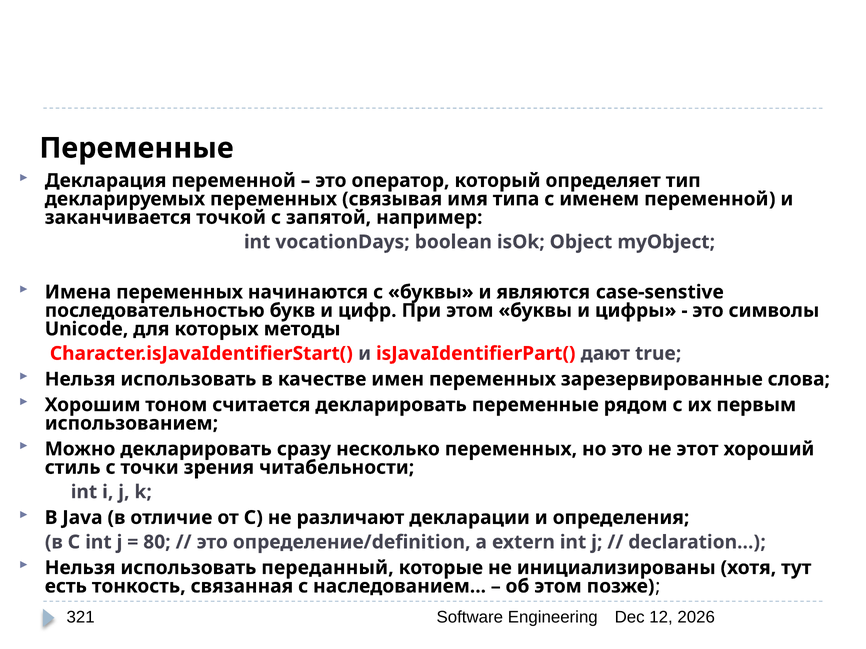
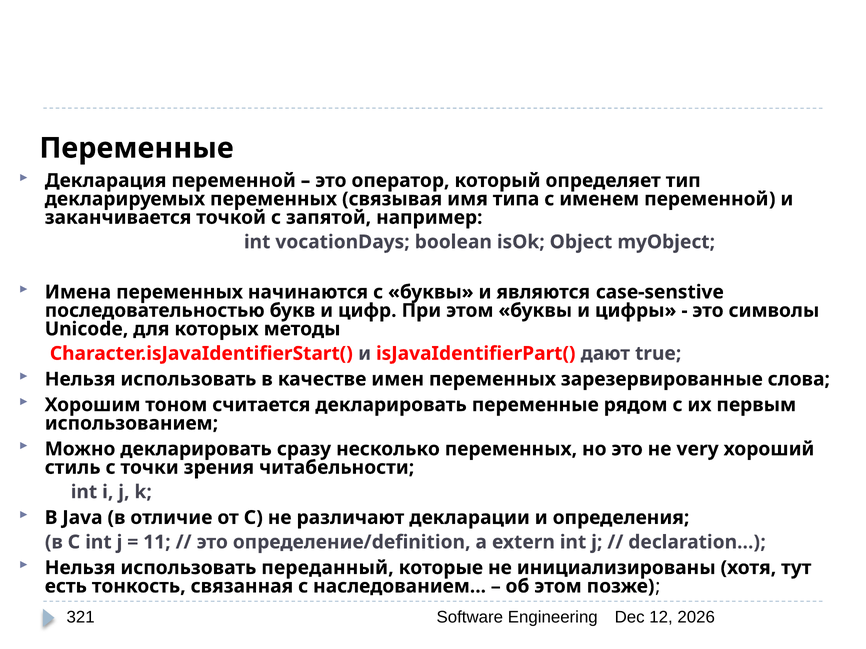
этот: этот -> very (698, 449)
80: 80 -> 11 (157, 542)
